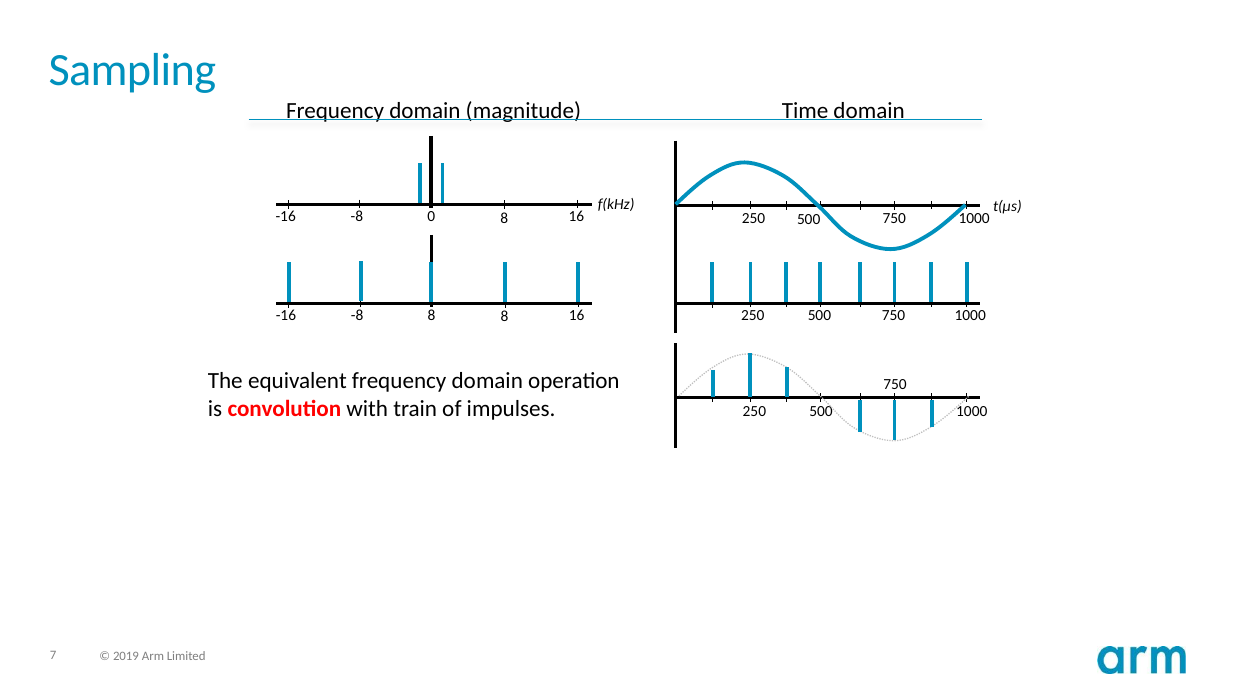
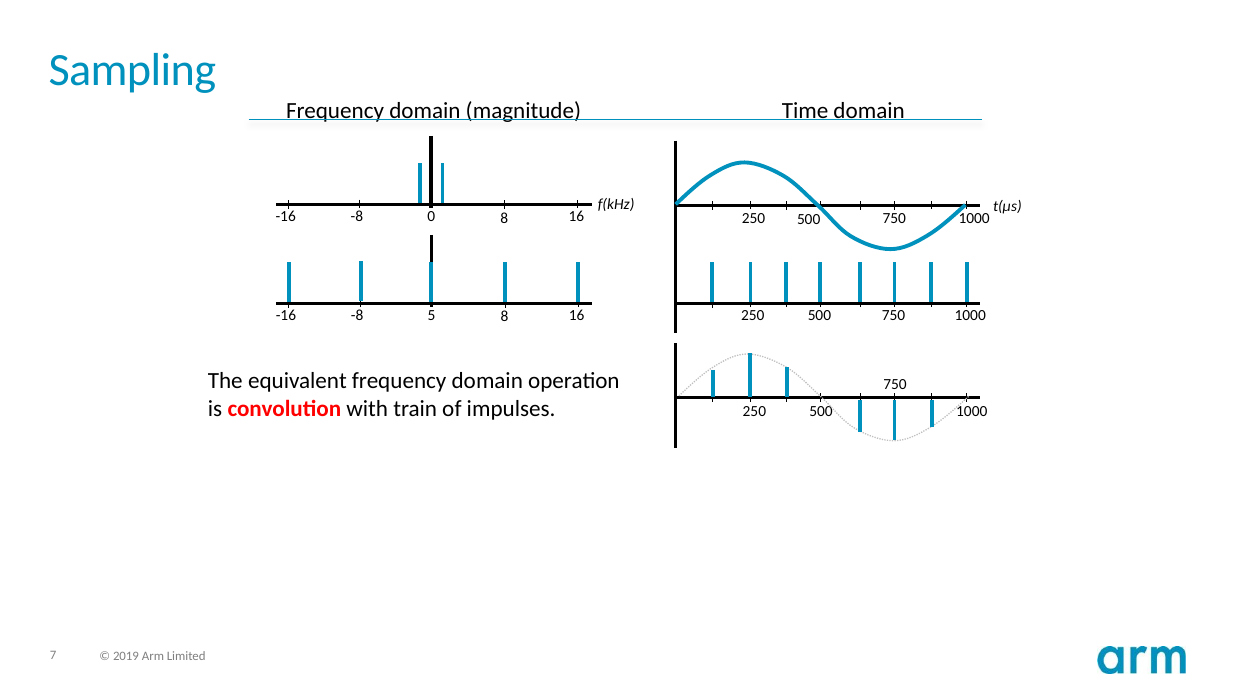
-8 8: 8 -> 5 (432, 315)
